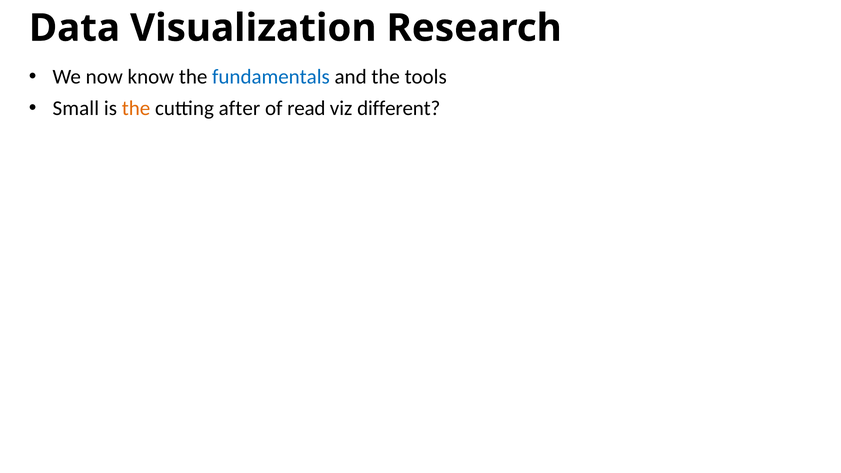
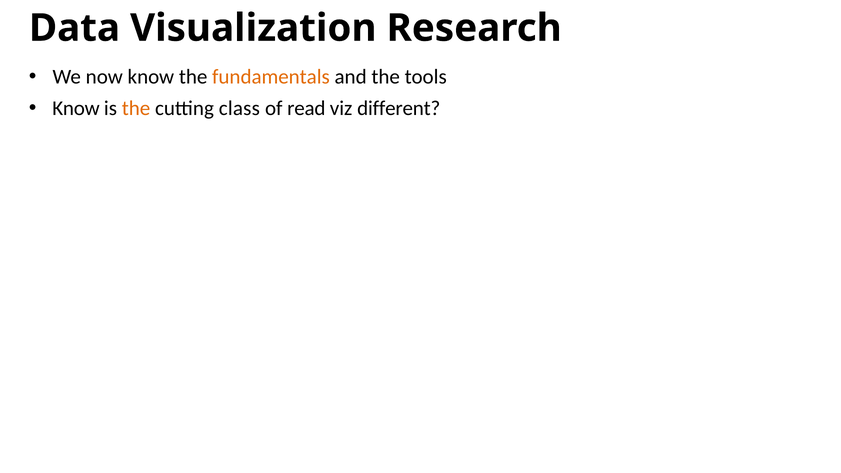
fundamentals colour: blue -> orange (271, 77)
Small: Small -> Know (76, 108)
after: after -> class (239, 108)
